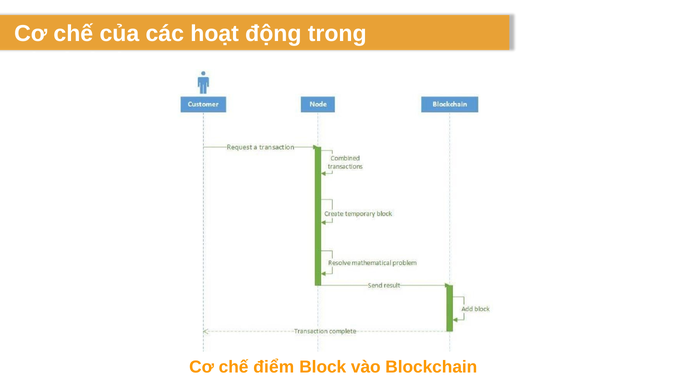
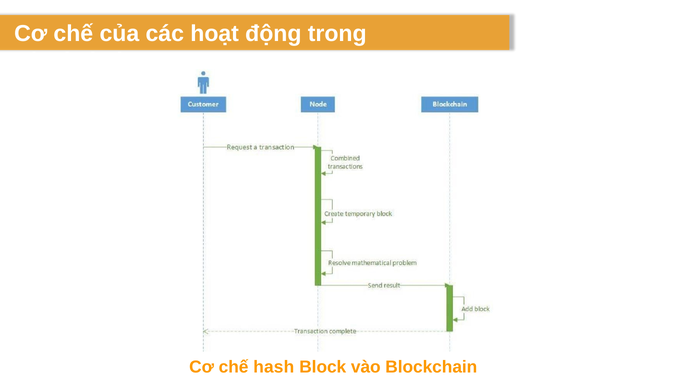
điểm: điểm -> hash (274, 367)
